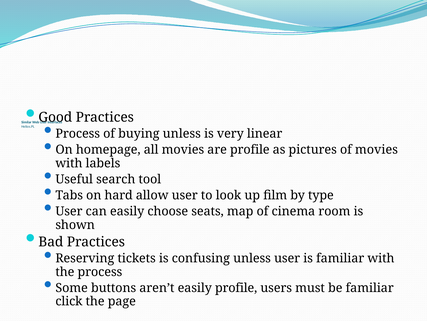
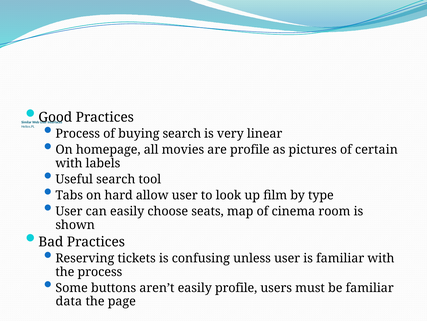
buying unless: unless -> search (182, 134)
of movies: movies -> certain (376, 150)
click: click -> data (69, 301)
